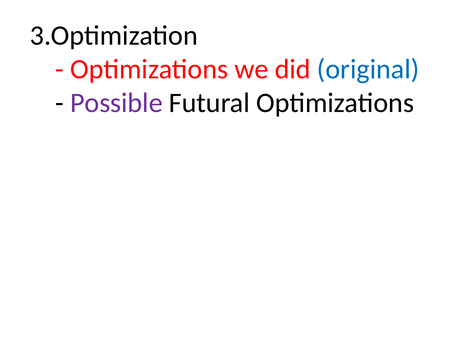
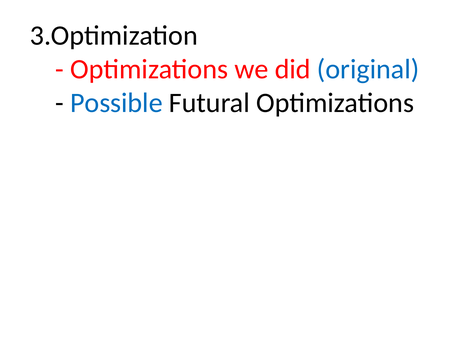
Possible colour: purple -> blue (116, 103)
